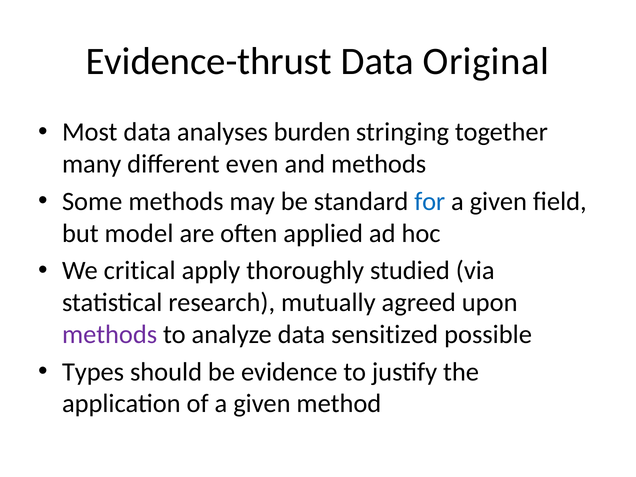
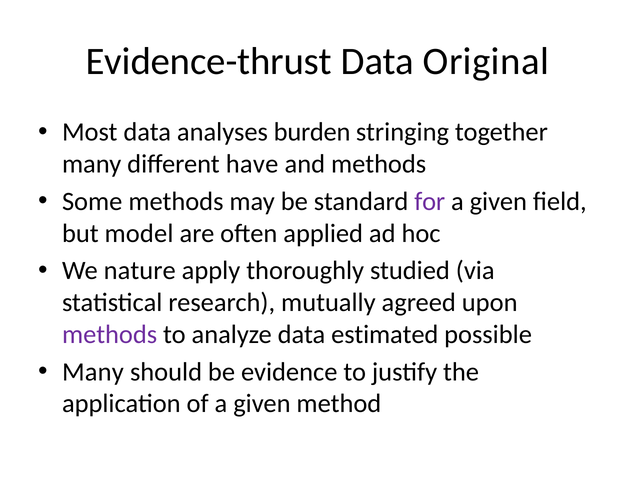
even: even -> have (252, 164)
for colour: blue -> purple (430, 201)
critical: critical -> nature (140, 271)
sensitized: sensitized -> estimated (385, 334)
Types: Types -> Many (93, 372)
